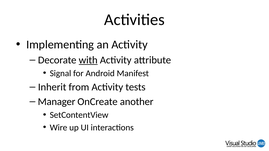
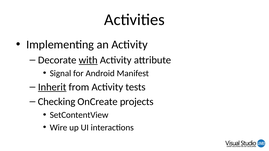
Inherit underline: none -> present (52, 87)
Manager: Manager -> Checking (57, 102)
another: another -> projects (137, 102)
